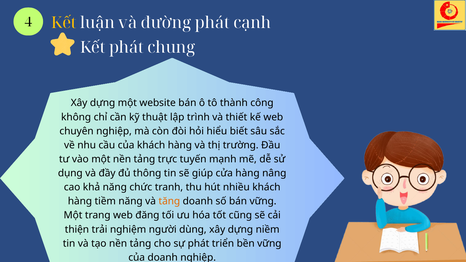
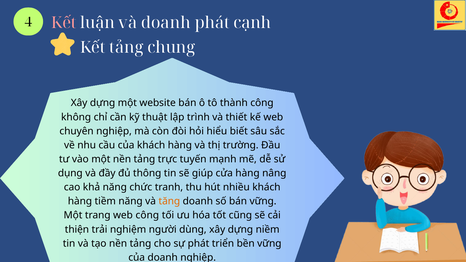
Kết colour: yellow -> pink (64, 23)
và đường: đường -> doanh (166, 23)
Kết phát: phát -> tảng (126, 47)
web đăng: đăng -> công (147, 215)
